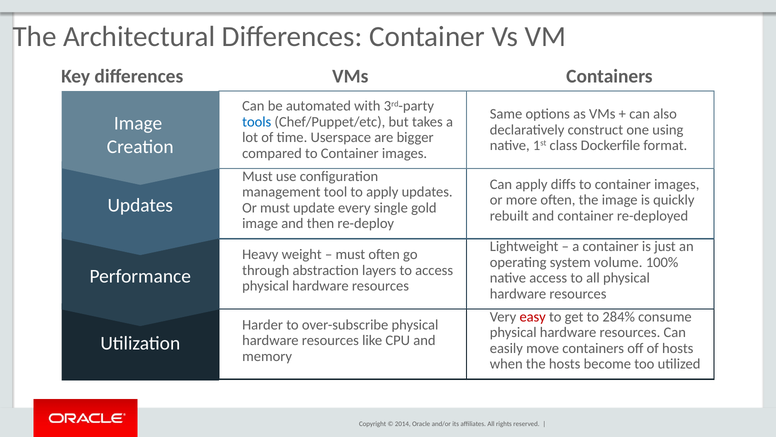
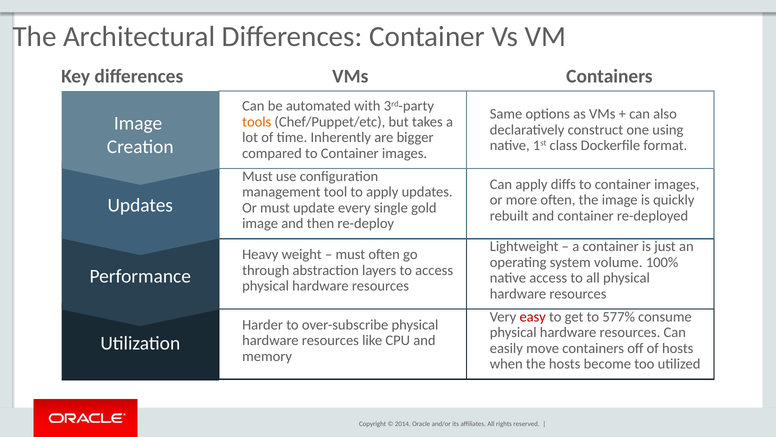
tools colour: blue -> orange (257, 122)
Userspace: Userspace -> Inherently (341, 138)
284%: 284% -> 577% (619, 317)
